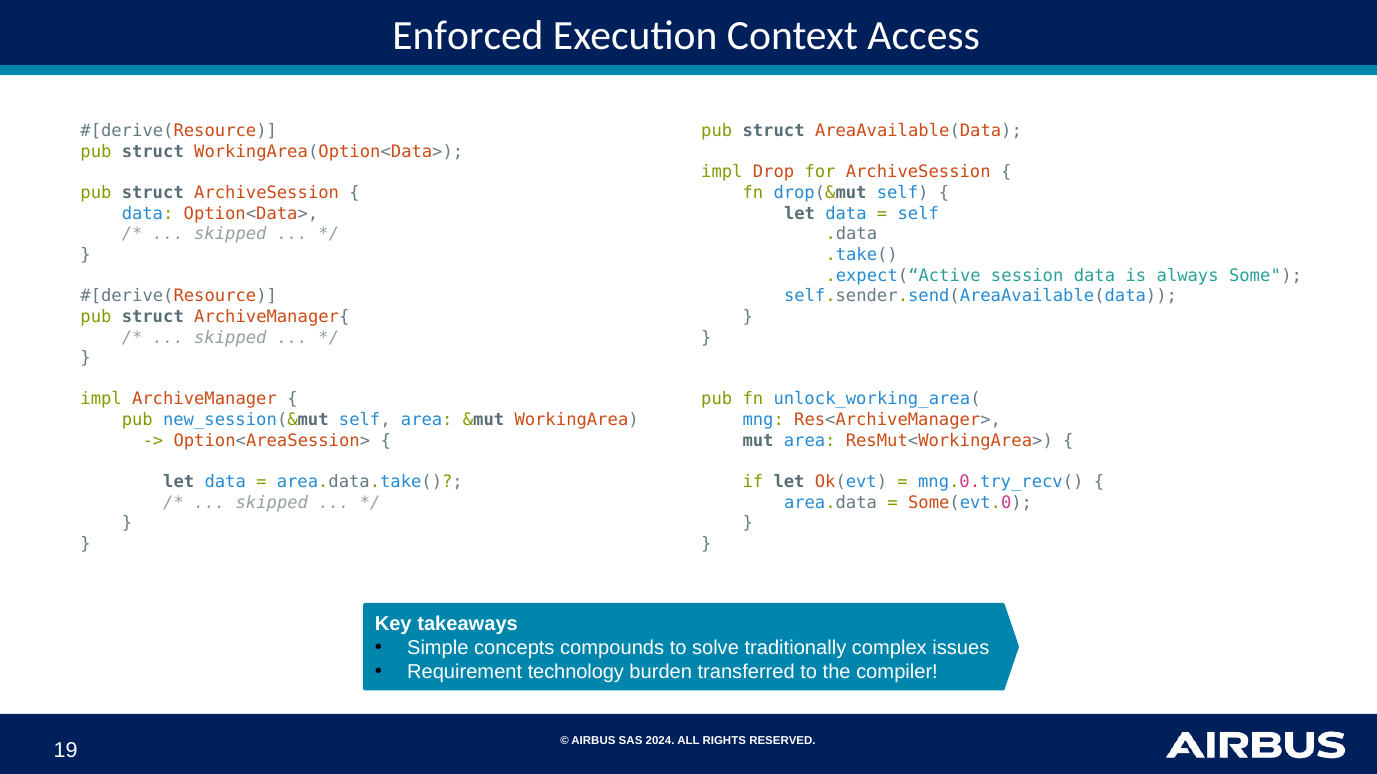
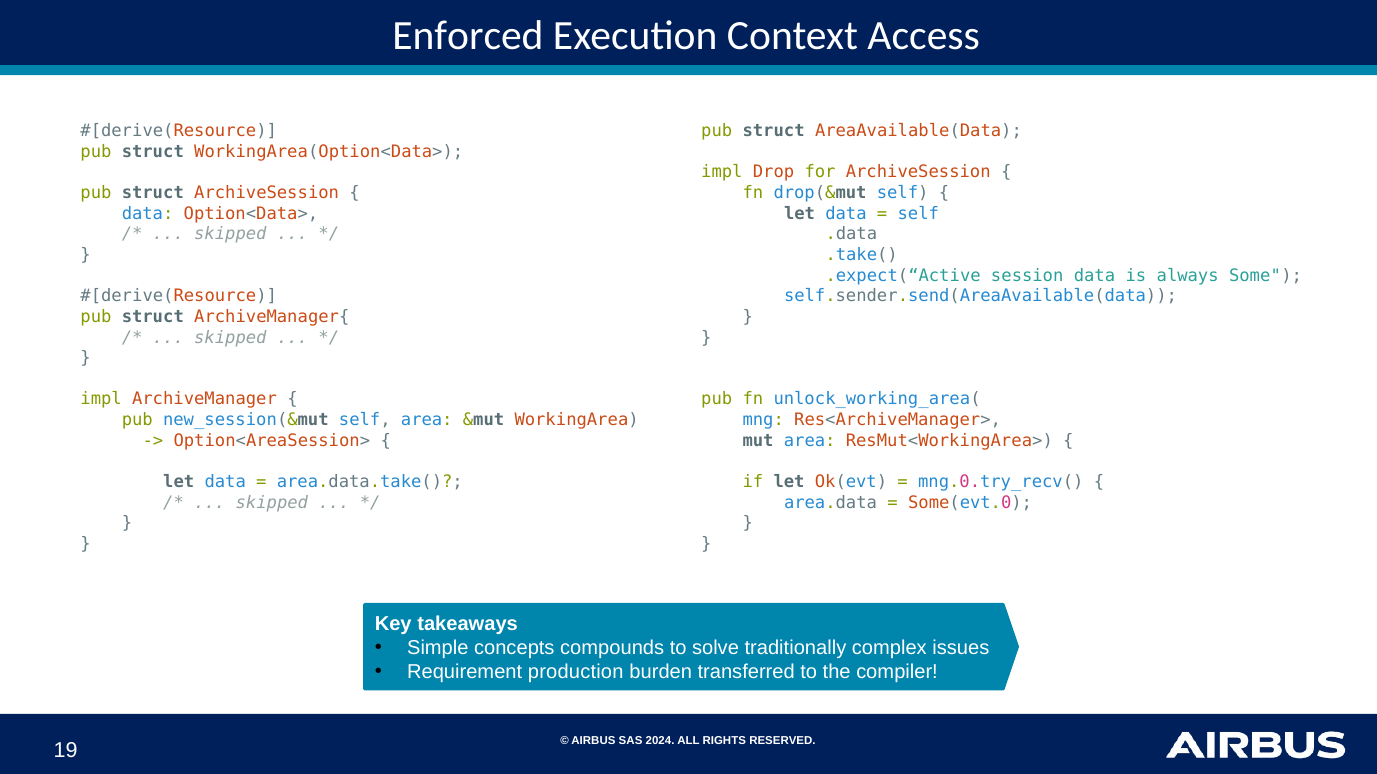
technology: technology -> production (576, 673)
